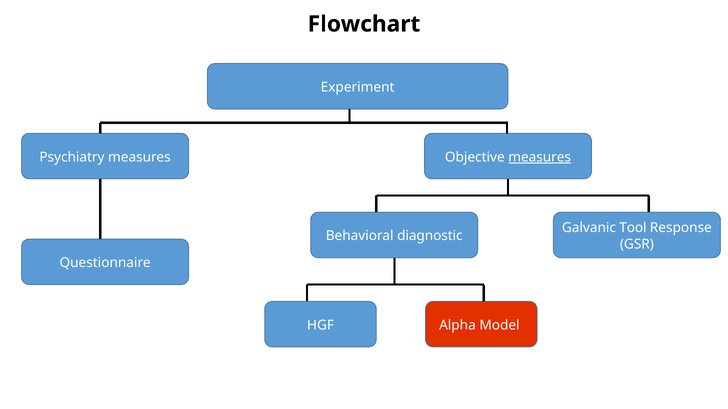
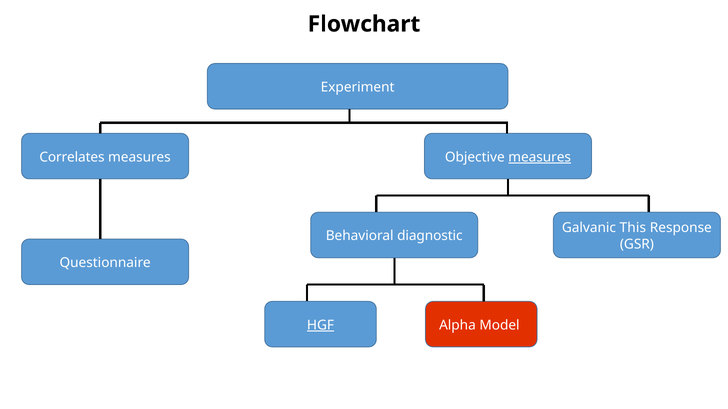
Psychiatry: Psychiatry -> Correlates (72, 157)
Tool: Tool -> This (633, 228)
HGF underline: none -> present (320, 325)
